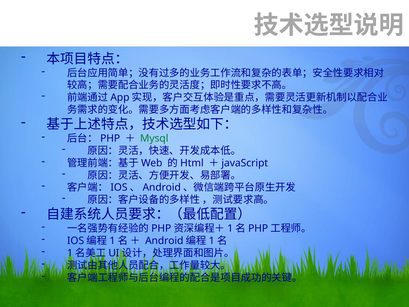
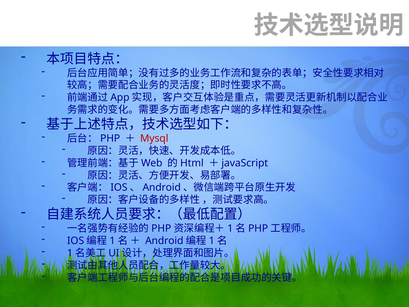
Mysql colour: green -> red (154, 138)
